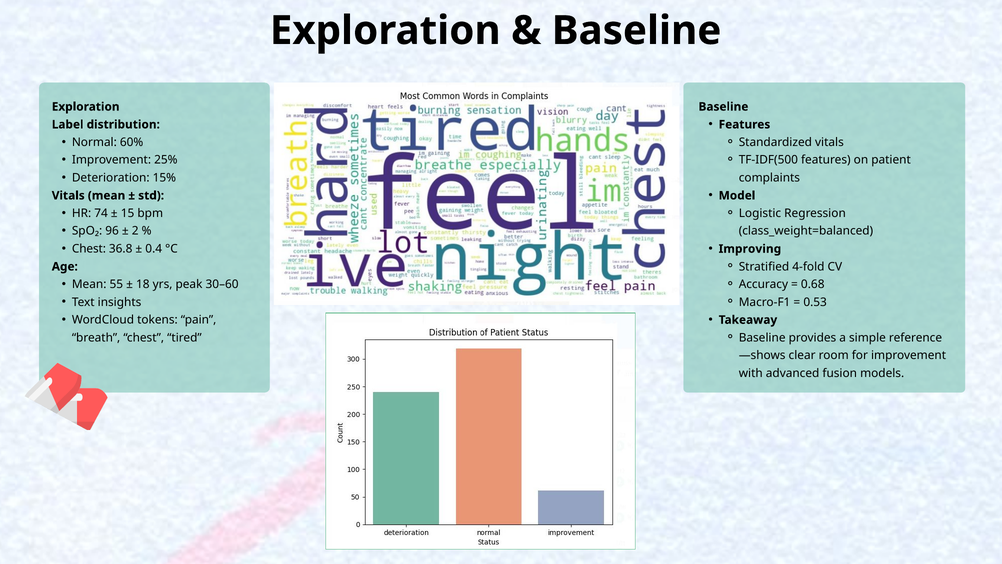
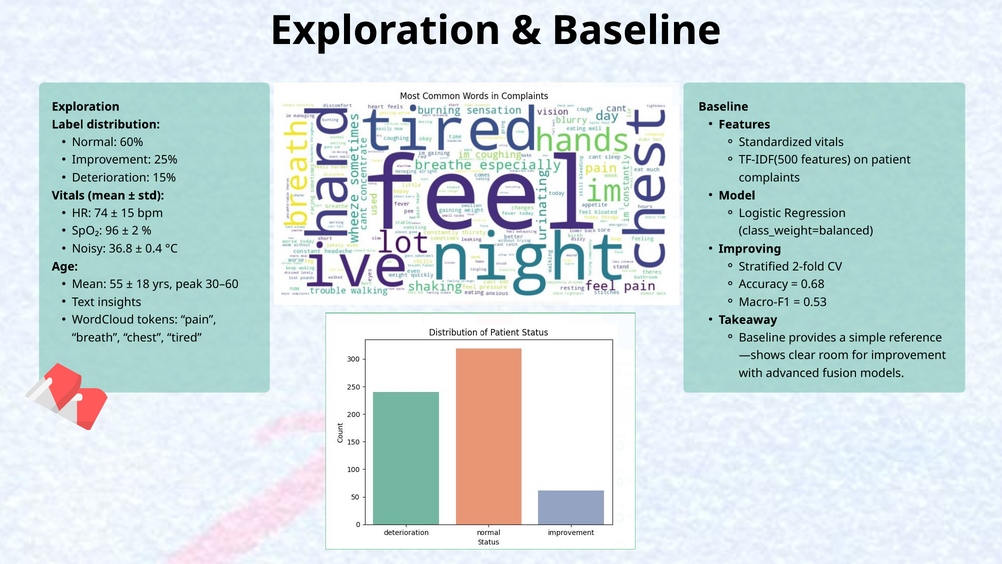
Chest: Chest -> Noisy (89, 249)
4-fold: 4-fold -> 2-fold (808, 266)
